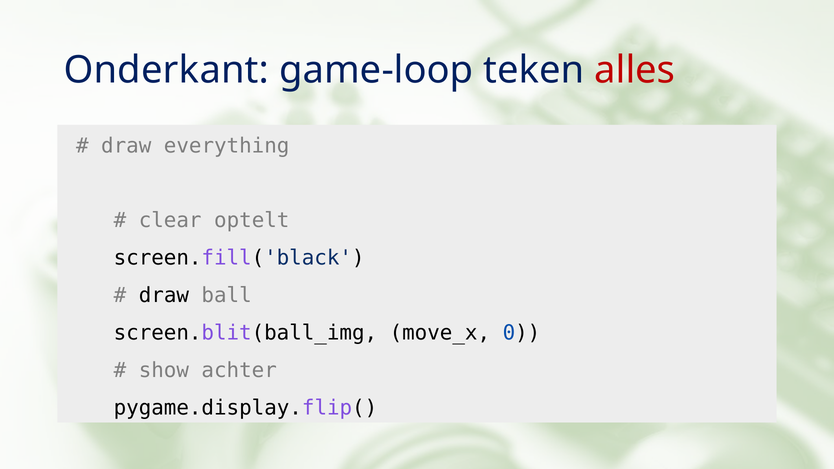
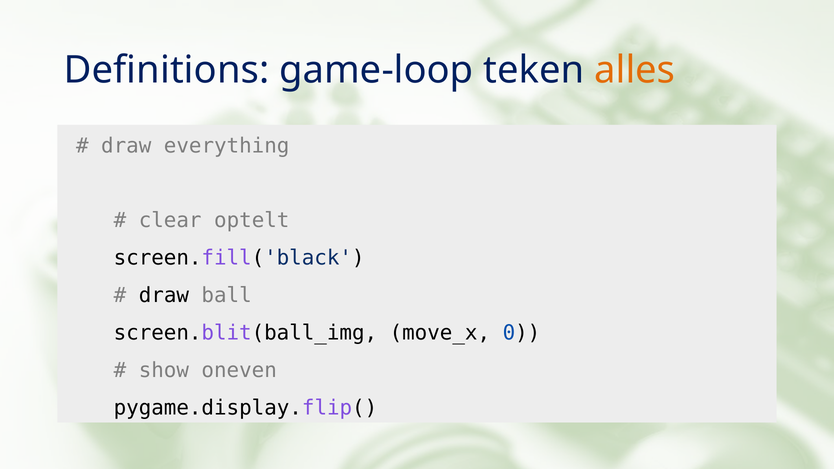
Onderkant: Onderkant -> Definitions (166, 70)
alles colour: red -> orange (635, 70)
achter: achter -> oneven (239, 370)
